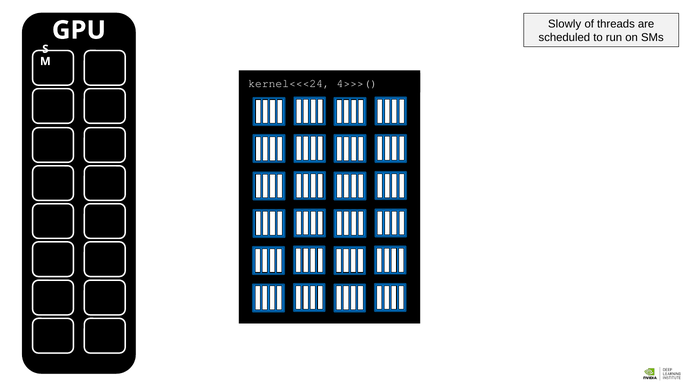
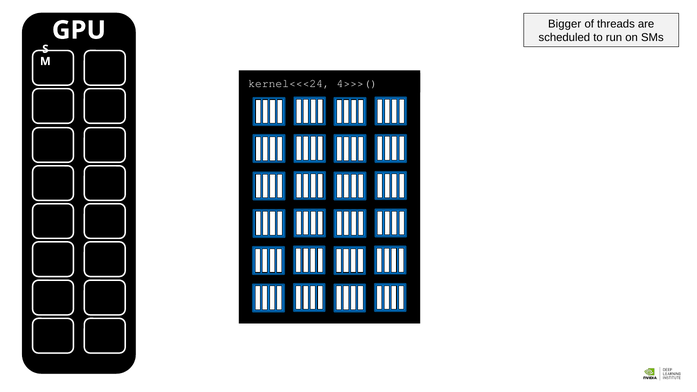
Slowly: Slowly -> Bigger (565, 24)
